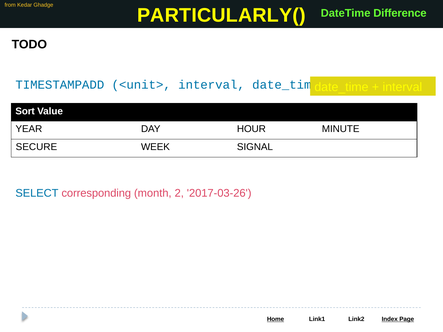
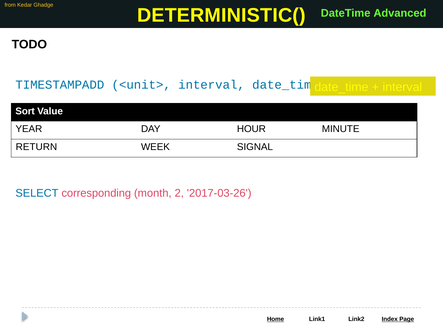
PARTICULARLY(: PARTICULARLY( -> DETERMINISTIC( (221, 15)
Difference: Difference -> Advanced (400, 13)
SECURE: SECURE -> RETURN (36, 147)
